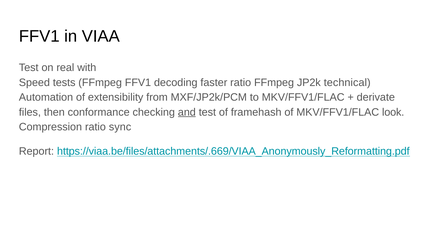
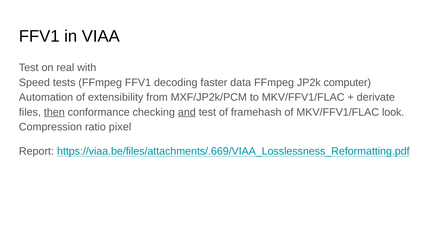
faster ratio: ratio -> data (241, 82)
technical: technical -> computer (347, 82)
then underline: none -> present (54, 112)
sync: sync -> pixel (120, 127)
https://viaa.be/files/attachments/.669/VIAA_Anonymously_Reformatting.pdf: https://viaa.be/files/attachments/.669/VIAA_Anonymously_Reformatting.pdf -> https://viaa.be/files/attachments/.669/VIAA_Losslessness_Reformatting.pdf (233, 151)
